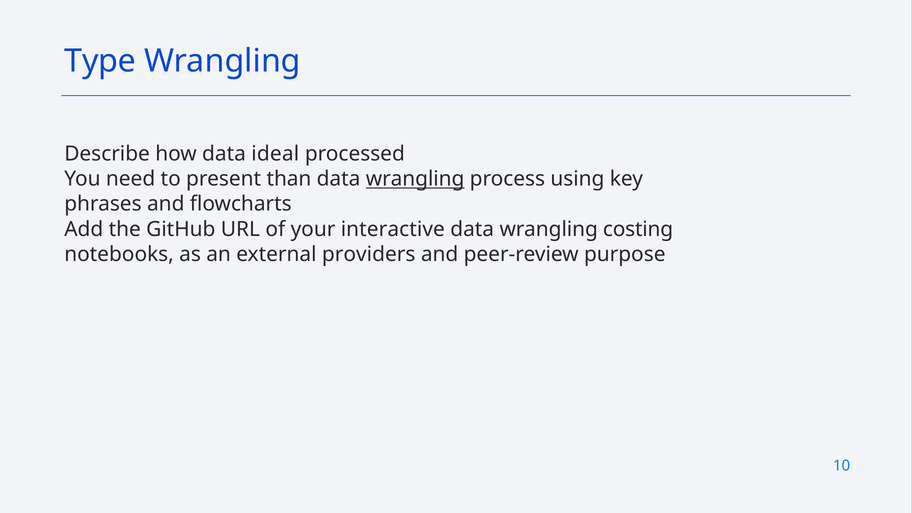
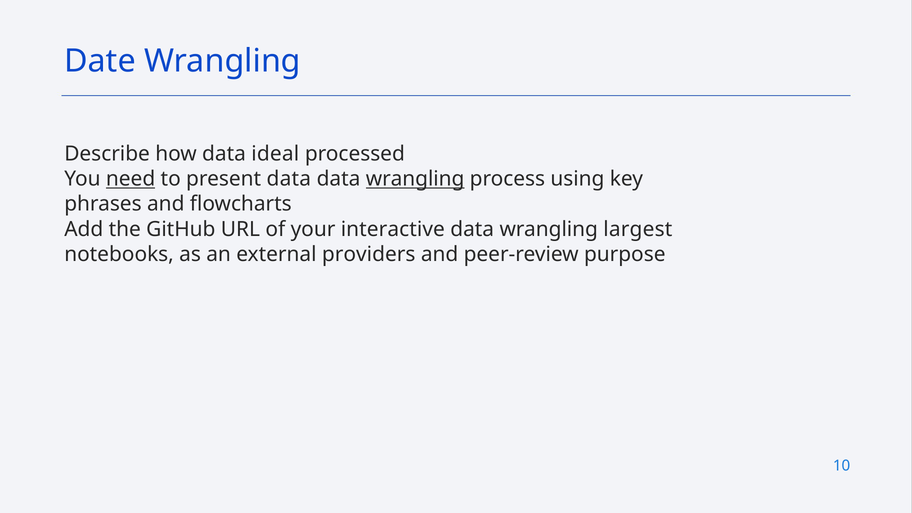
Type: Type -> Date (100, 61)
need underline: none -> present (131, 179)
present than: than -> data (289, 179)
costing: costing -> largest (638, 229)
